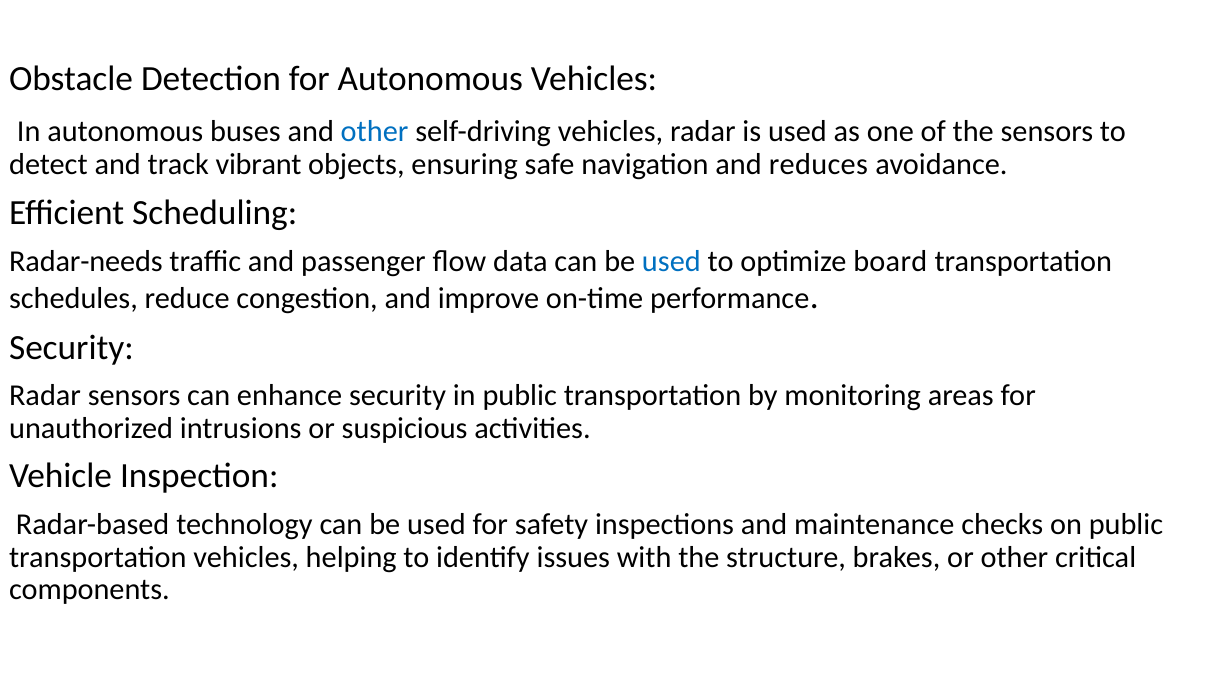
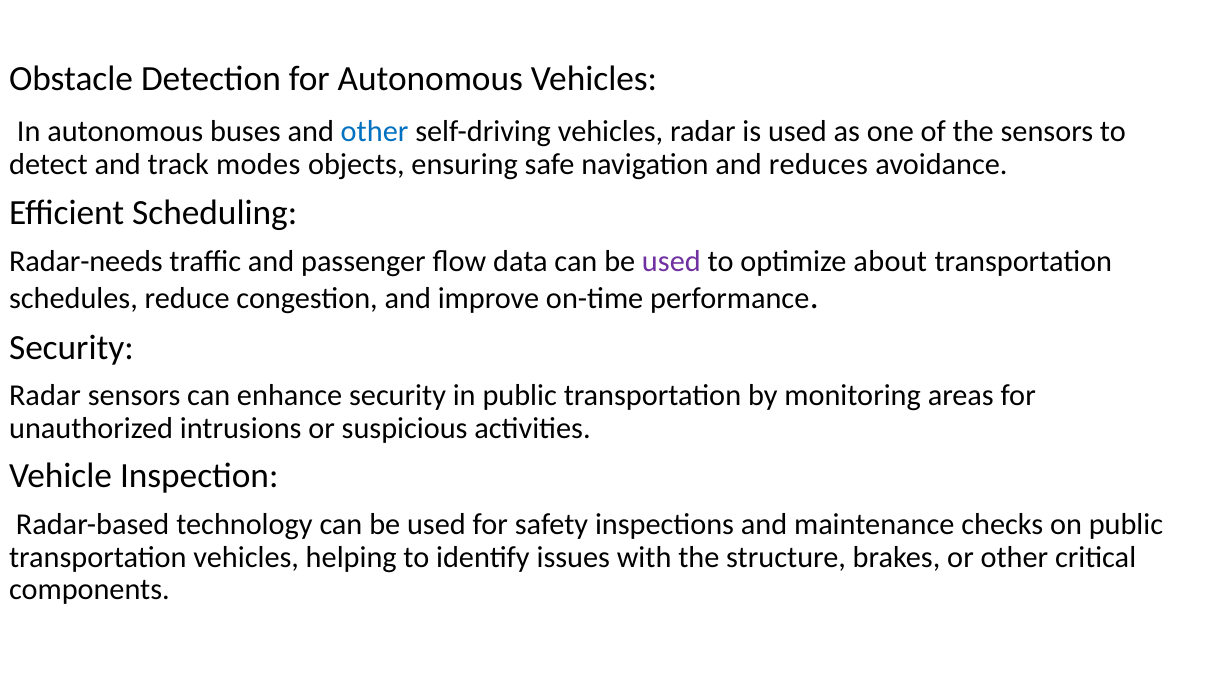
vibrant: vibrant -> modes (258, 165)
used colour: blue -> purple (671, 261)
board: board -> about (890, 261)
